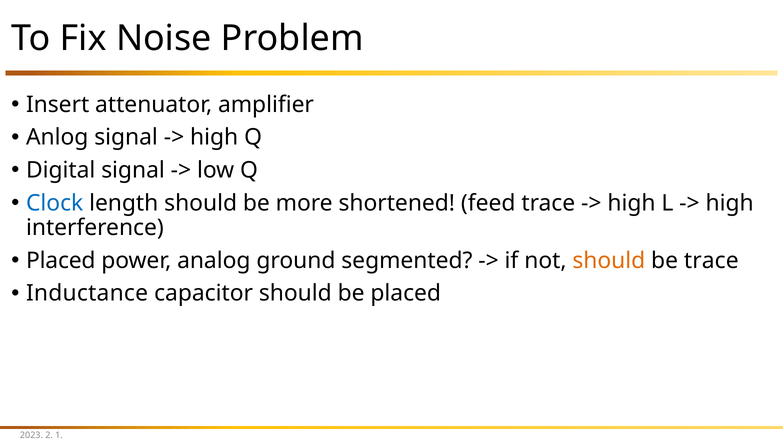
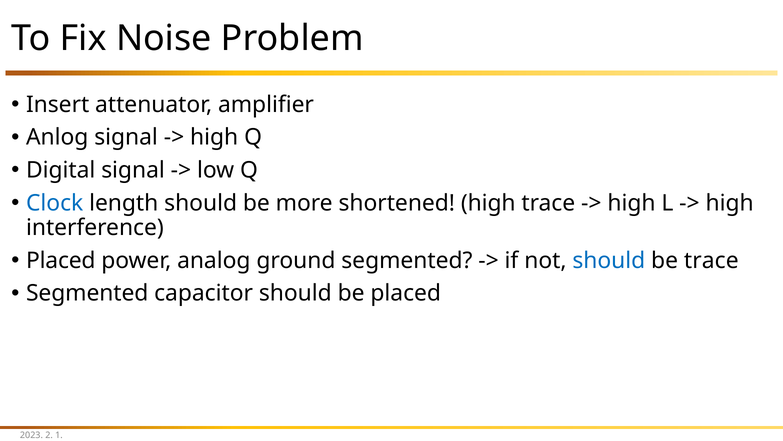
shortened feed: feed -> high (488, 203)
should colour: orange -> blue (609, 260)
Inductance: Inductance -> Segmented (87, 293)
